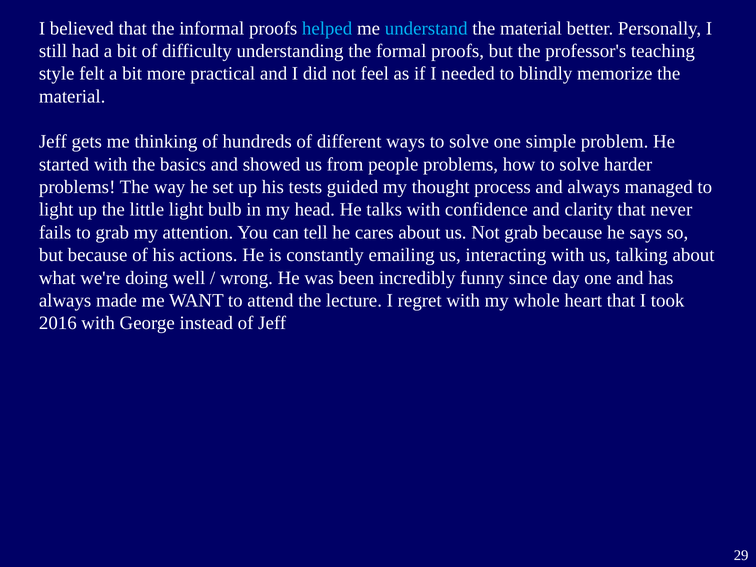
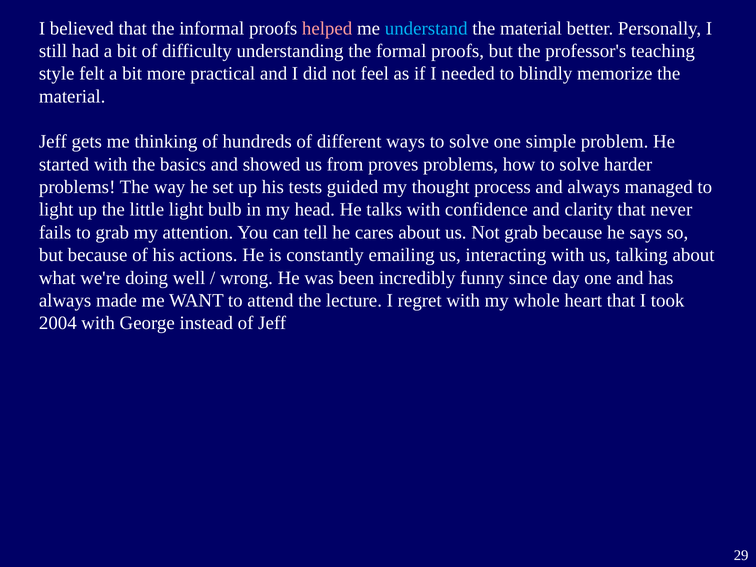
helped colour: light blue -> pink (327, 28)
people: people -> proves (393, 164)
2016: 2016 -> 2004 (58, 323)
